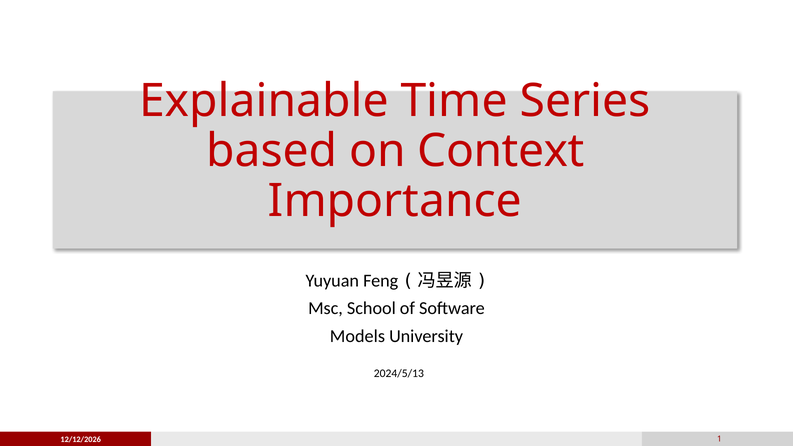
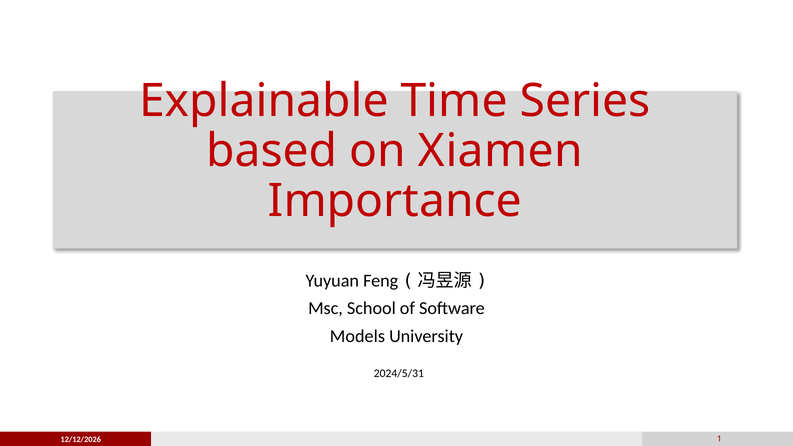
Context: Context -> Xiamen (501, 151)
2024/5/13: 2024/5/13 -> 2024/5/31 (399, 374)
